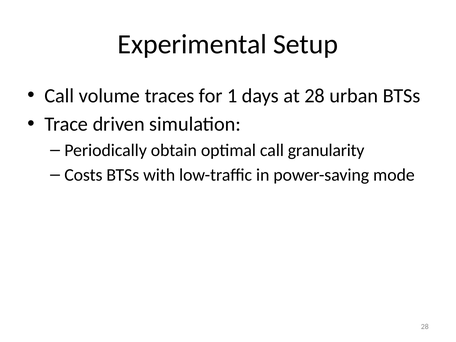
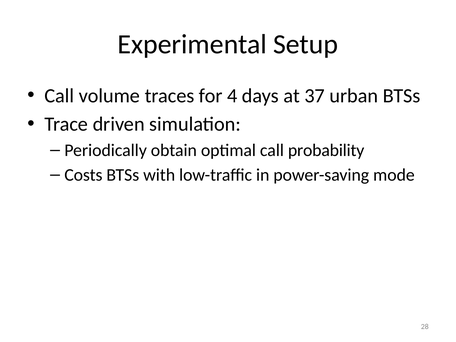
1: 1 -> 4 (232, 96)
at 28: 28 -> 37 (315, 96)
granularity: granularity -> probability (326, 150)
